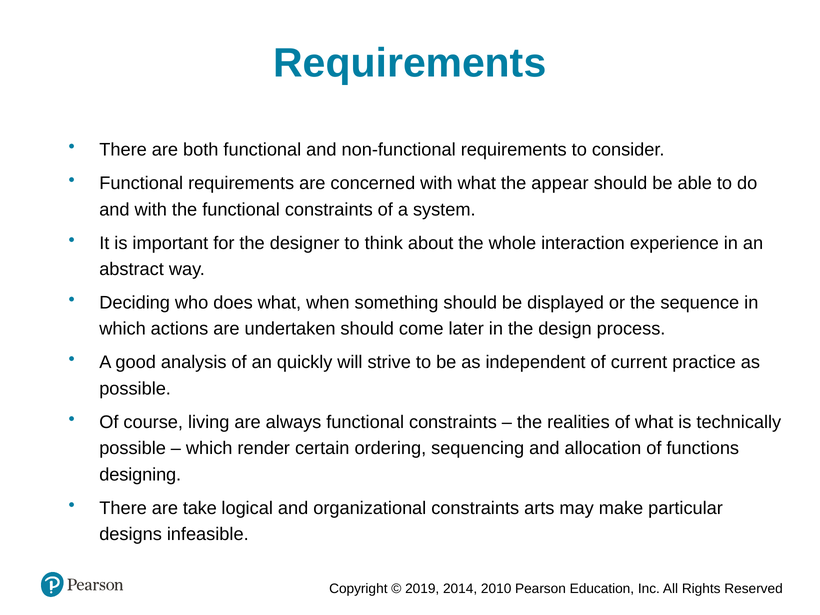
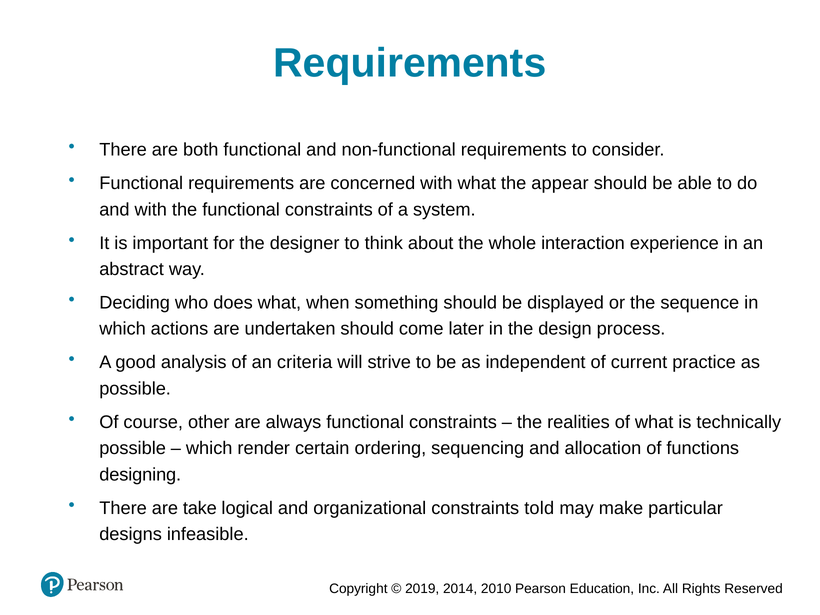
quickly: quickly -> criteria (305, 362)
living: living -> other (209, 422)
arts: arts -> told (539, 508)
